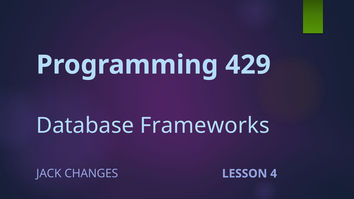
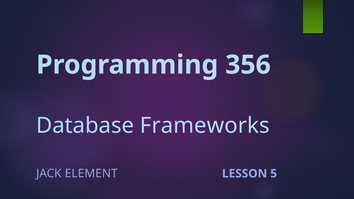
429: 429 -> 356 (248, 65)
CHANGES: CHANGES -> ELEMENT (91, 174)
4: 4 -> 5 (274, 174)
